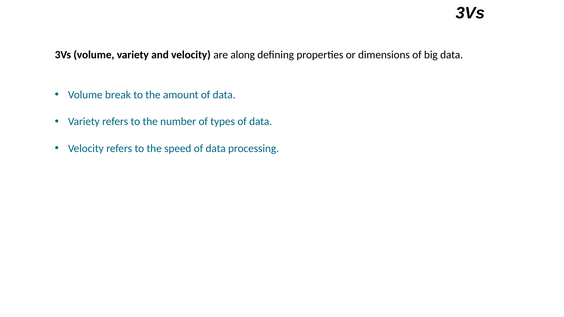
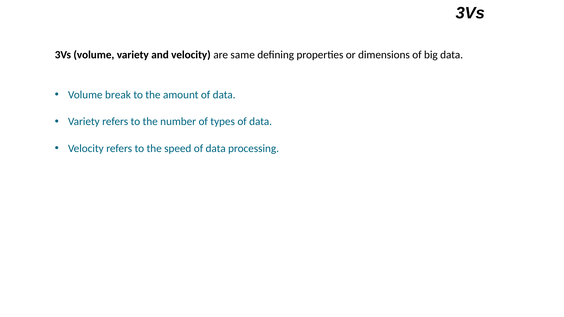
along: along -> same (243, 55)
